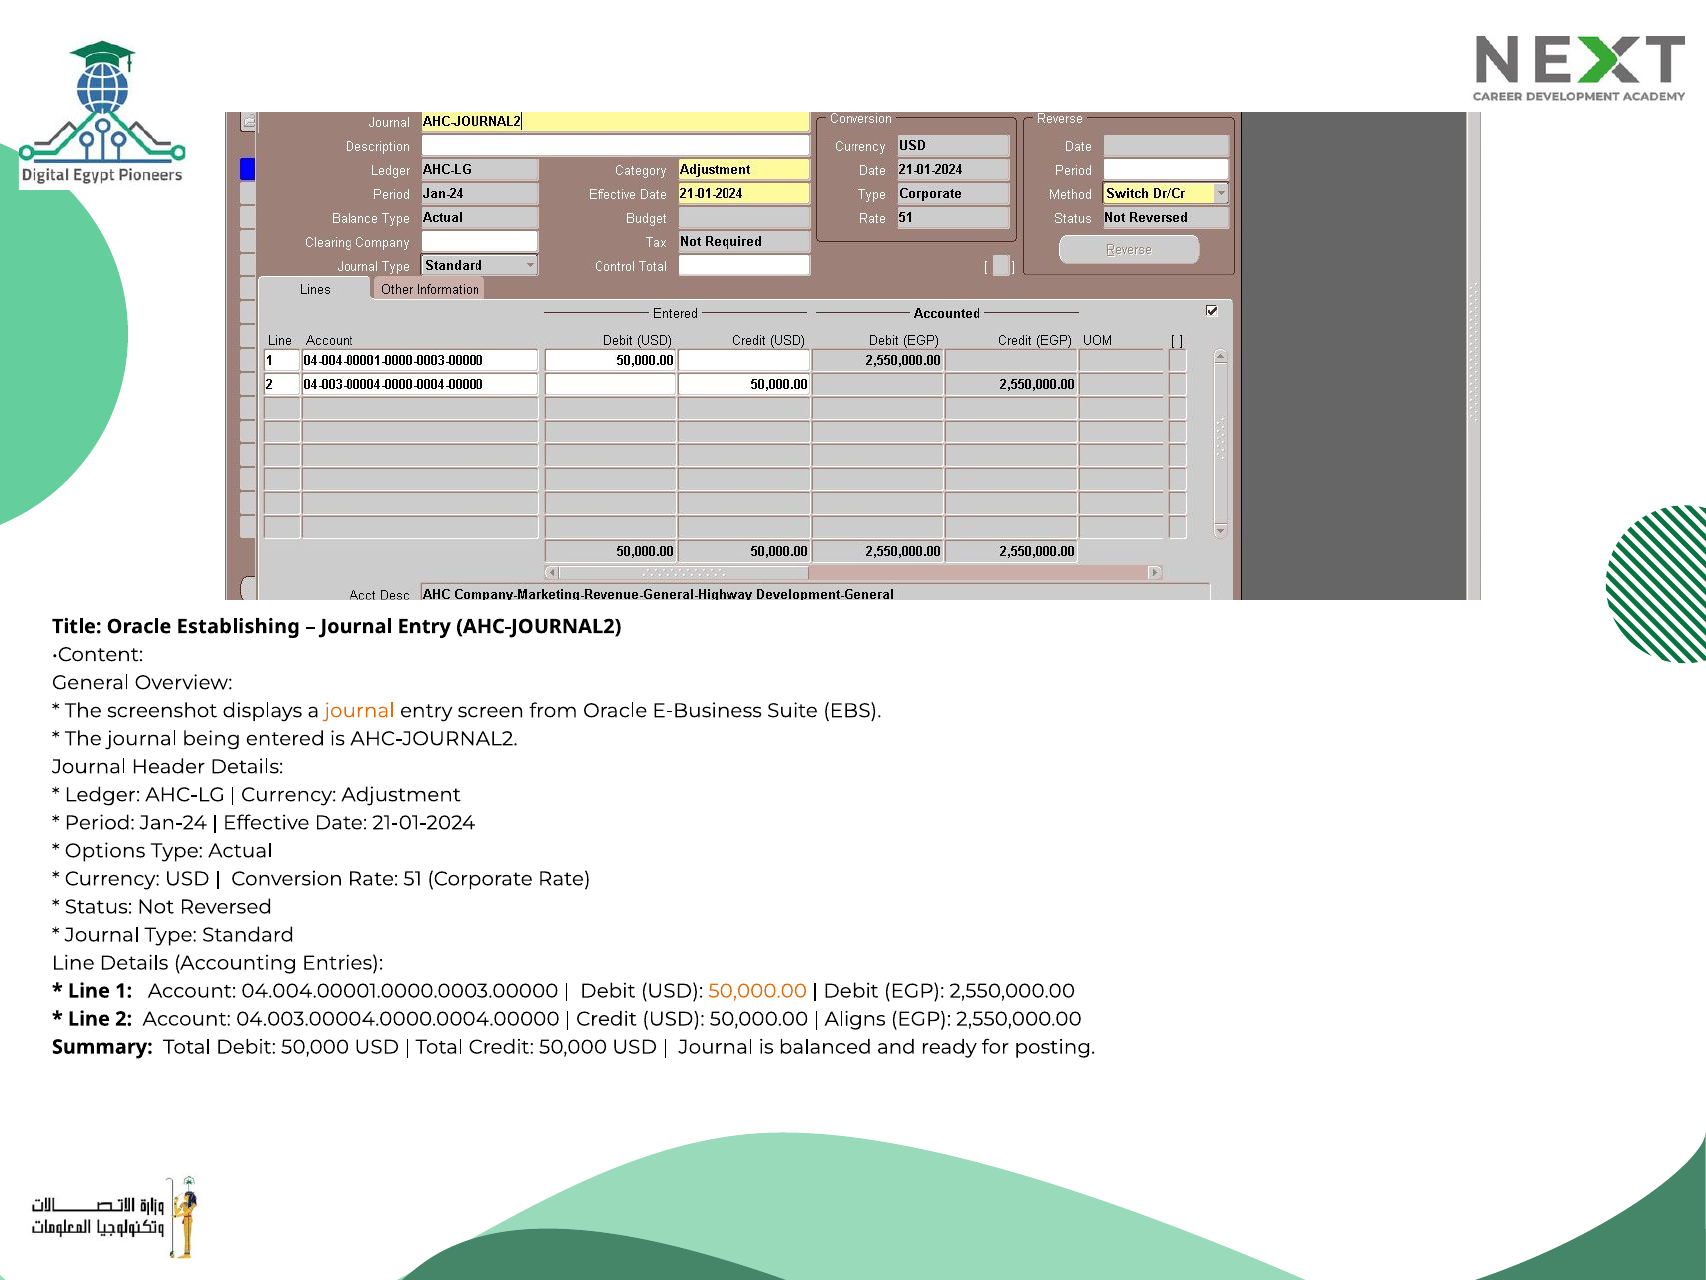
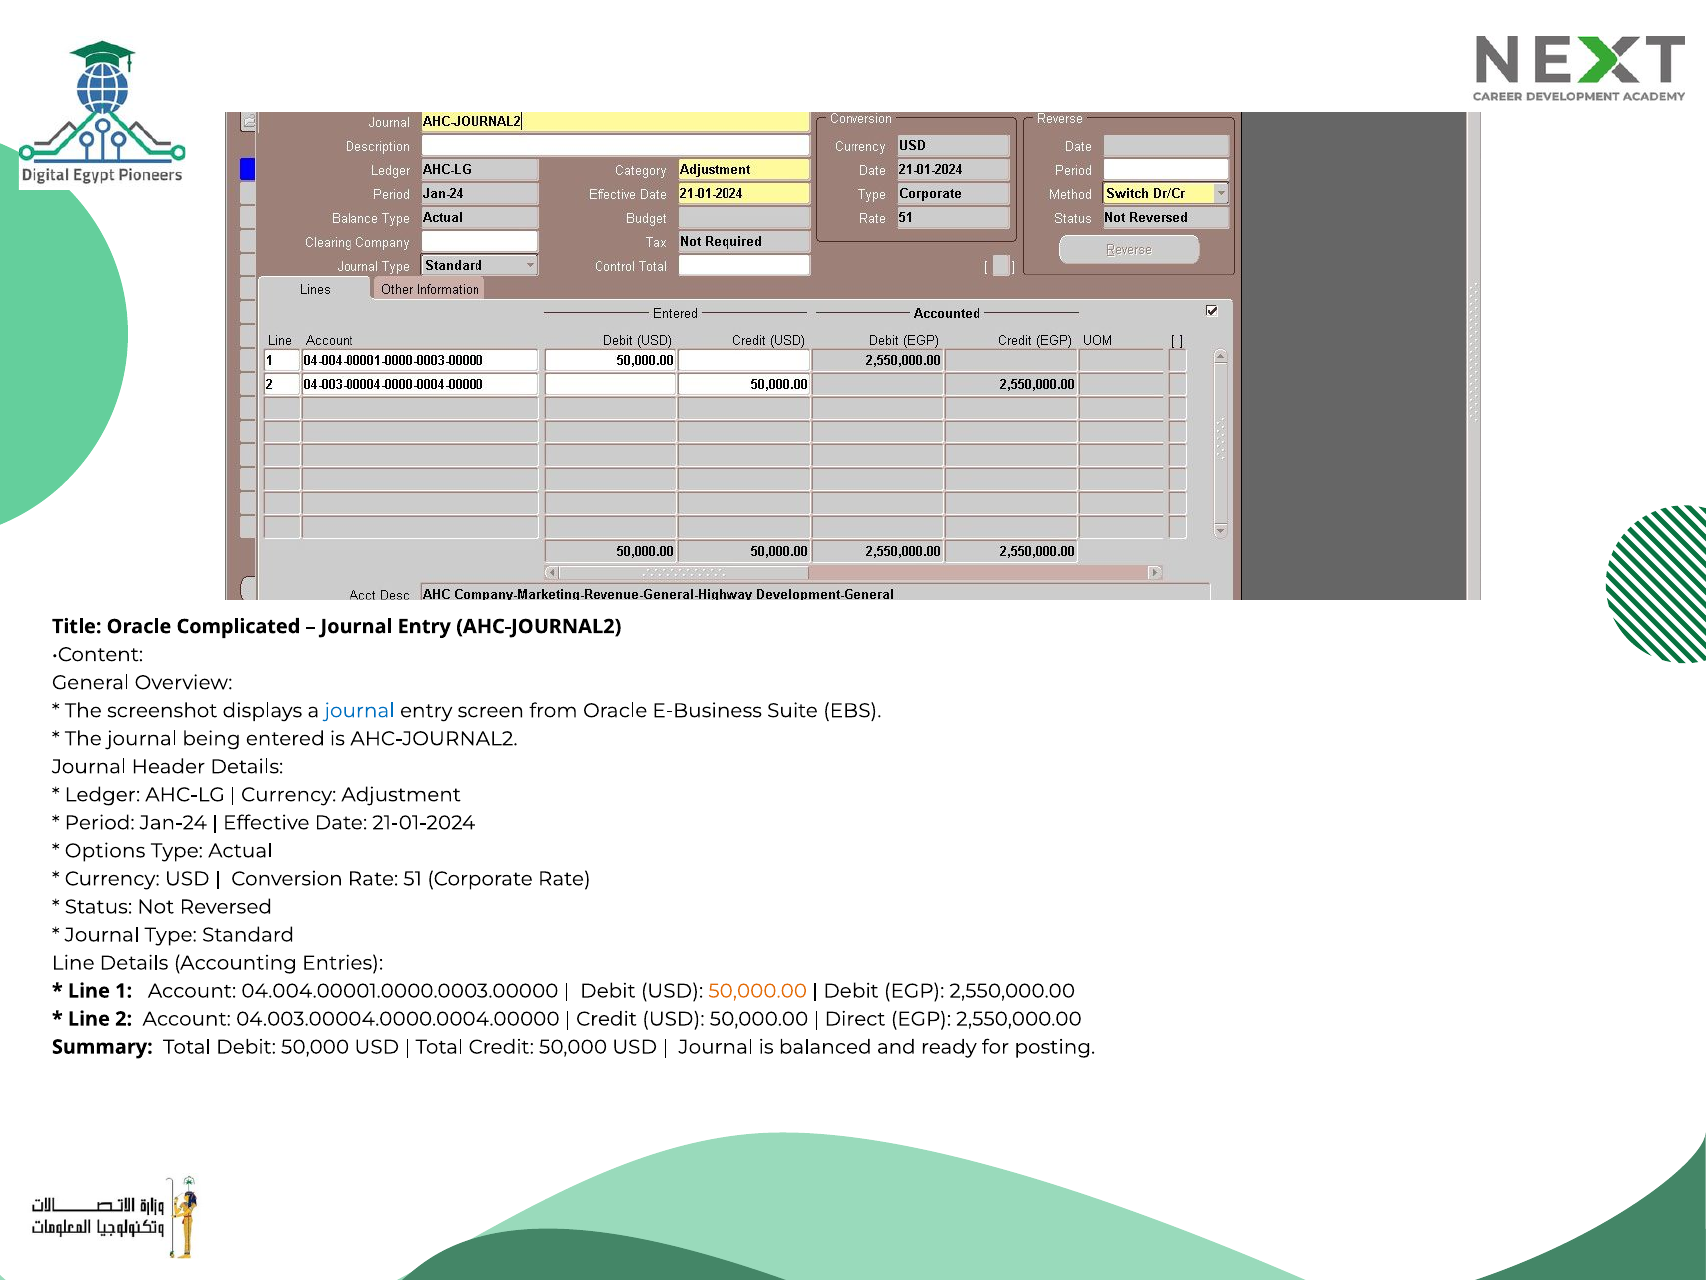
Establishing: Establishing -> Complicated (238, 626)
journal colour: orange -> blue (360, 710)
Aligns: Aligns -> Direct (855, 1019)
